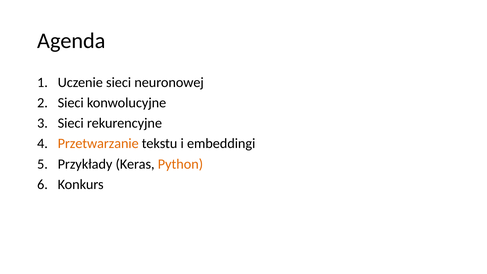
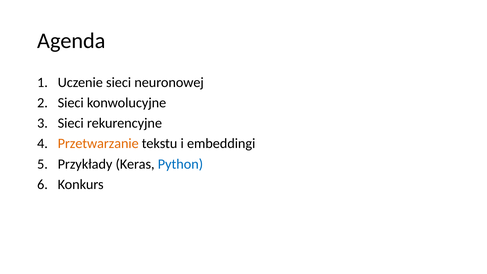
Python colour: orange -> blue (180, 164)
